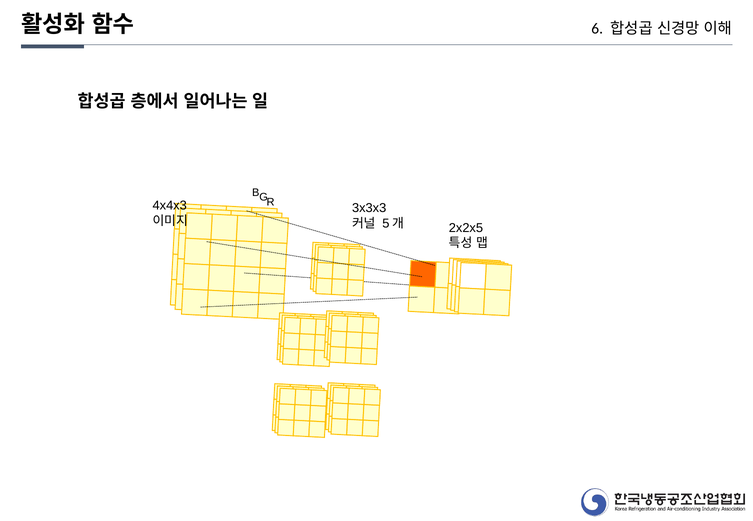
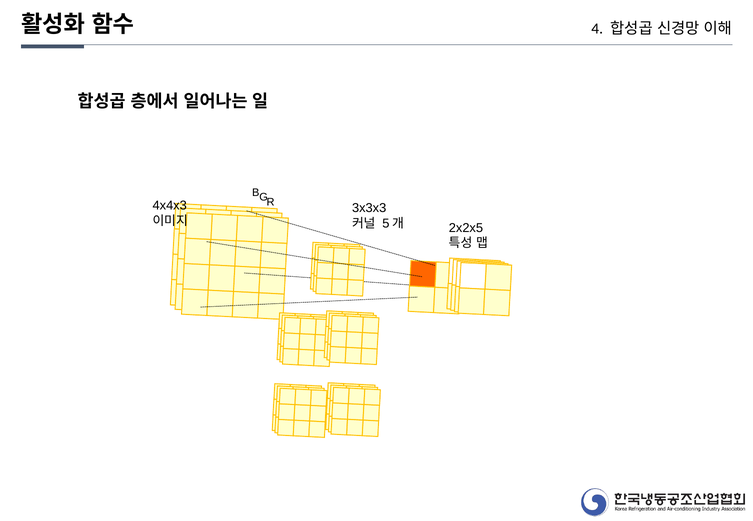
6: 6 -> 4 (597, 29)
